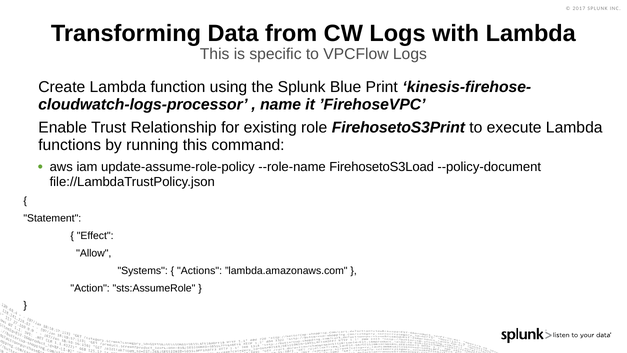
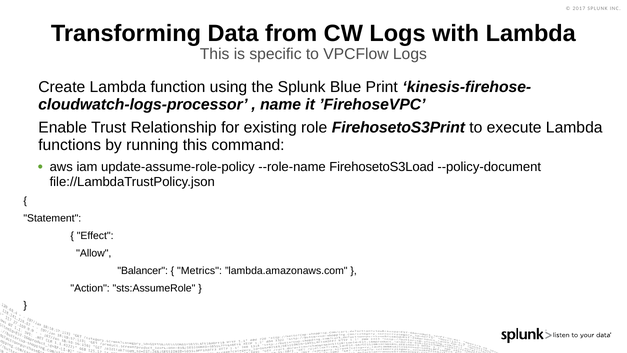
Systems: Systems -> Balancer (143, 270)
Actions: Actions -> Metrics (200, 270)
